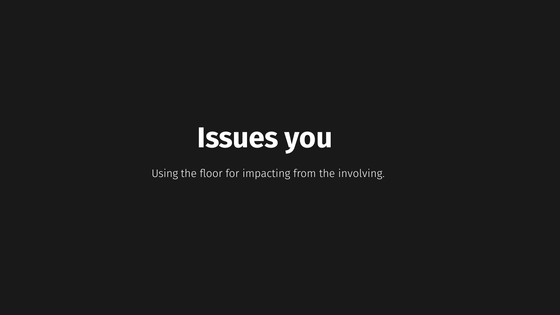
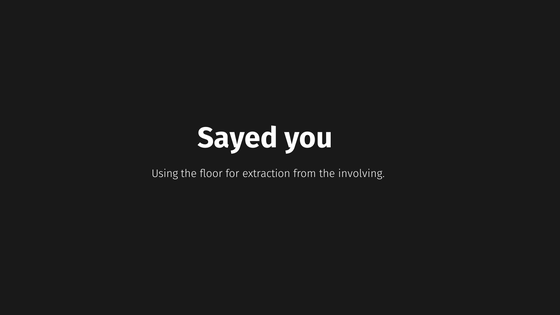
Issues: Issues -> Sayed (238, 138)
impacting: impacting -> extraction (266, 173)
